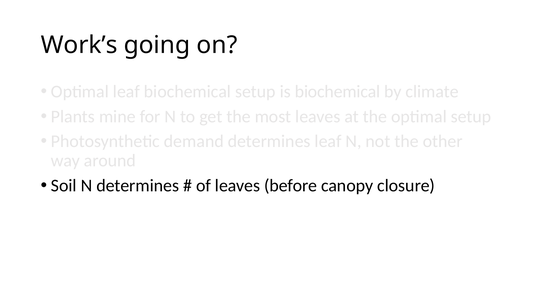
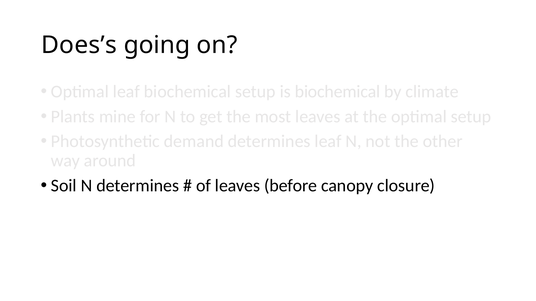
Work’s: Work’s -> Does’s (79, 45)
